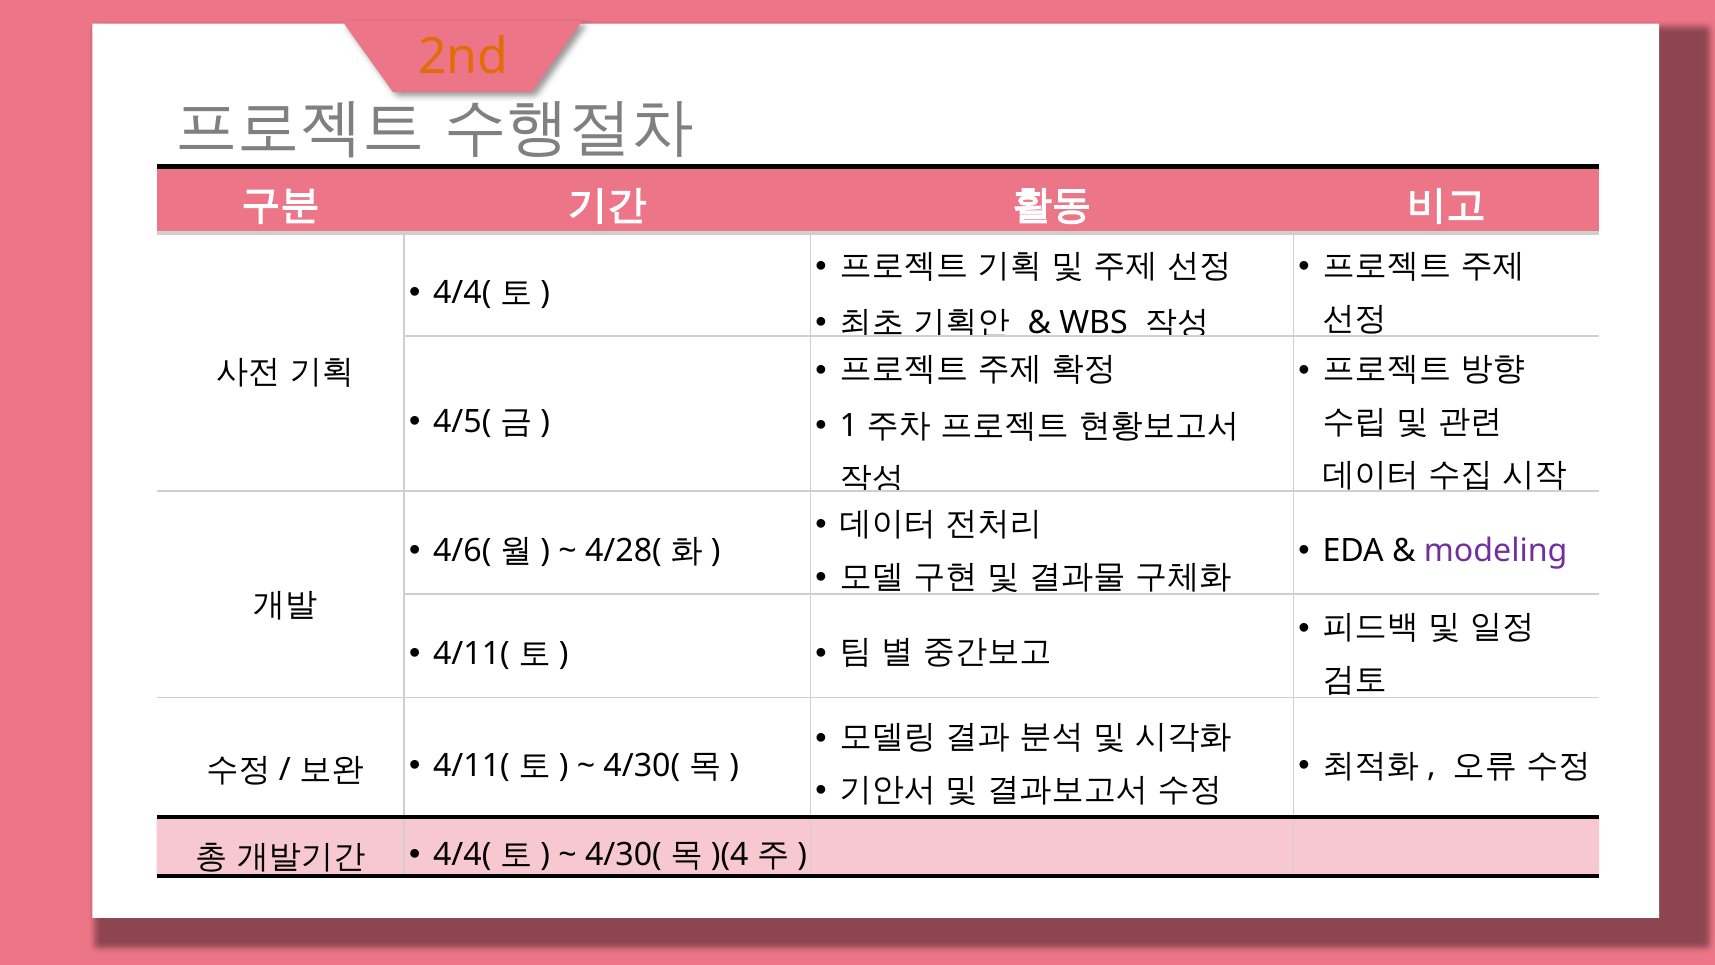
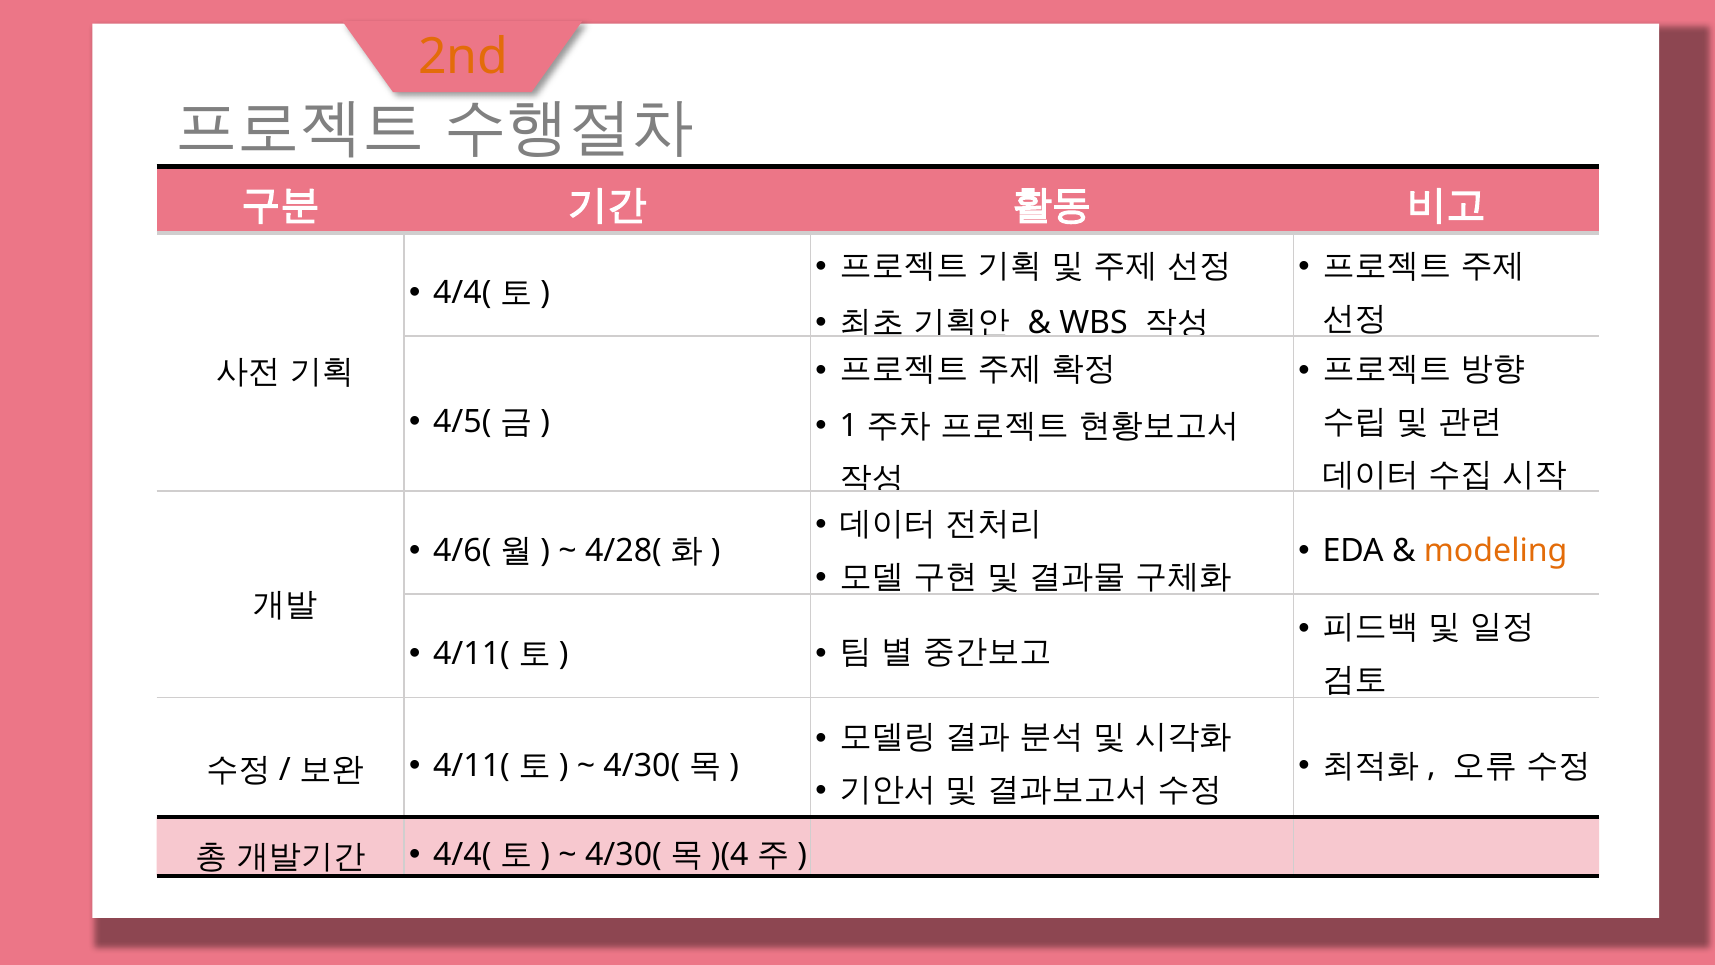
modeling colour: purple -> orange (1496, 551)
